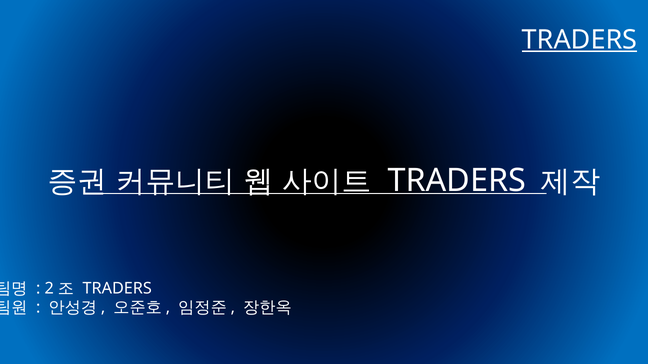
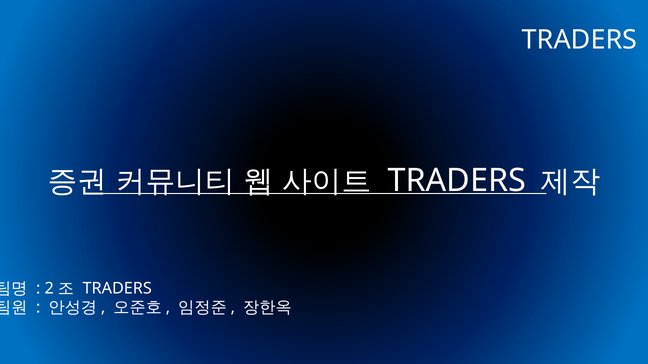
TRADERS underline: present -> none (580, 40)
